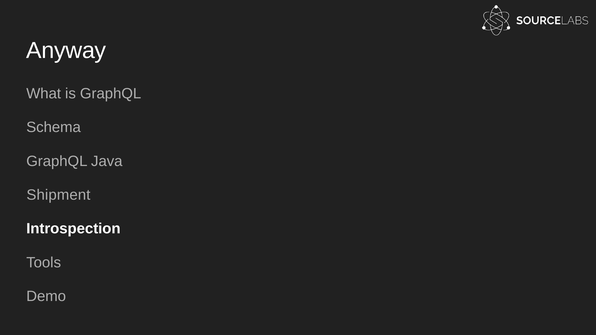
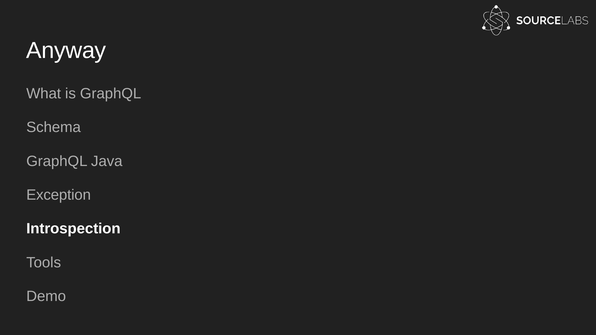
Shipment: Shipment -> Exception (59, 195)
